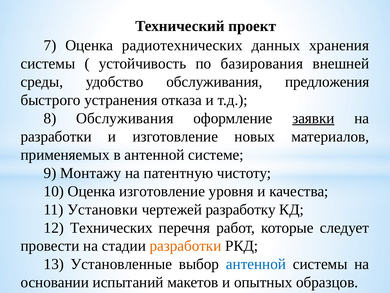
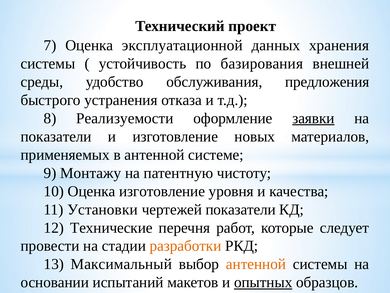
радиотехнических: радиотехнических -> эксплуатационной (182, 45)
8 Обслуживания: Обслуживания -> Реализуемости (125, 118)
разработки: разработки -> показатели (56, 136)
чертежей разработку: разработку -> показатели (241, 209)
Технических: Технических -> Технические (111, 227)
Установленные: Установленные -> Максимальный (121, 264)
антенной colour: blue -> orange (256, 264)
опытных underline: none -> present (263, 282)
